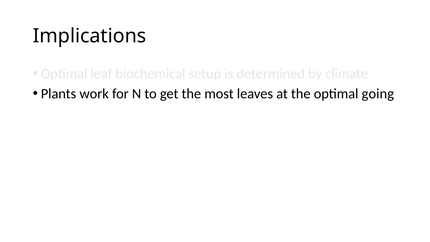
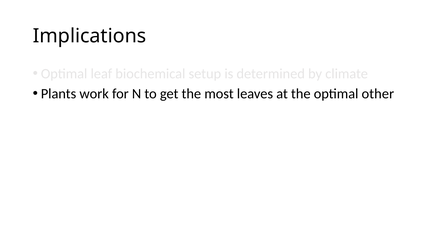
going: going -> other (378, 94)
